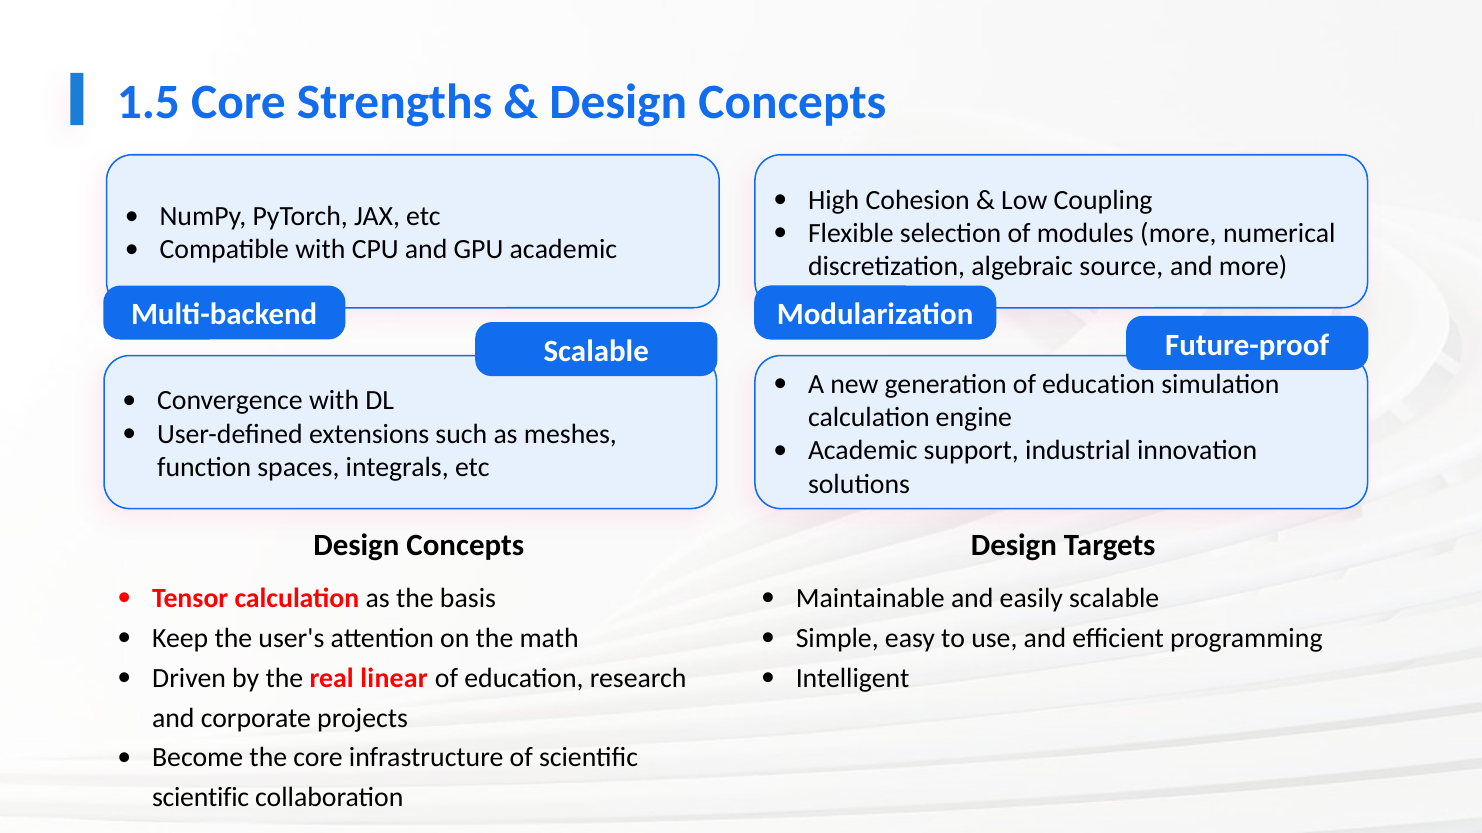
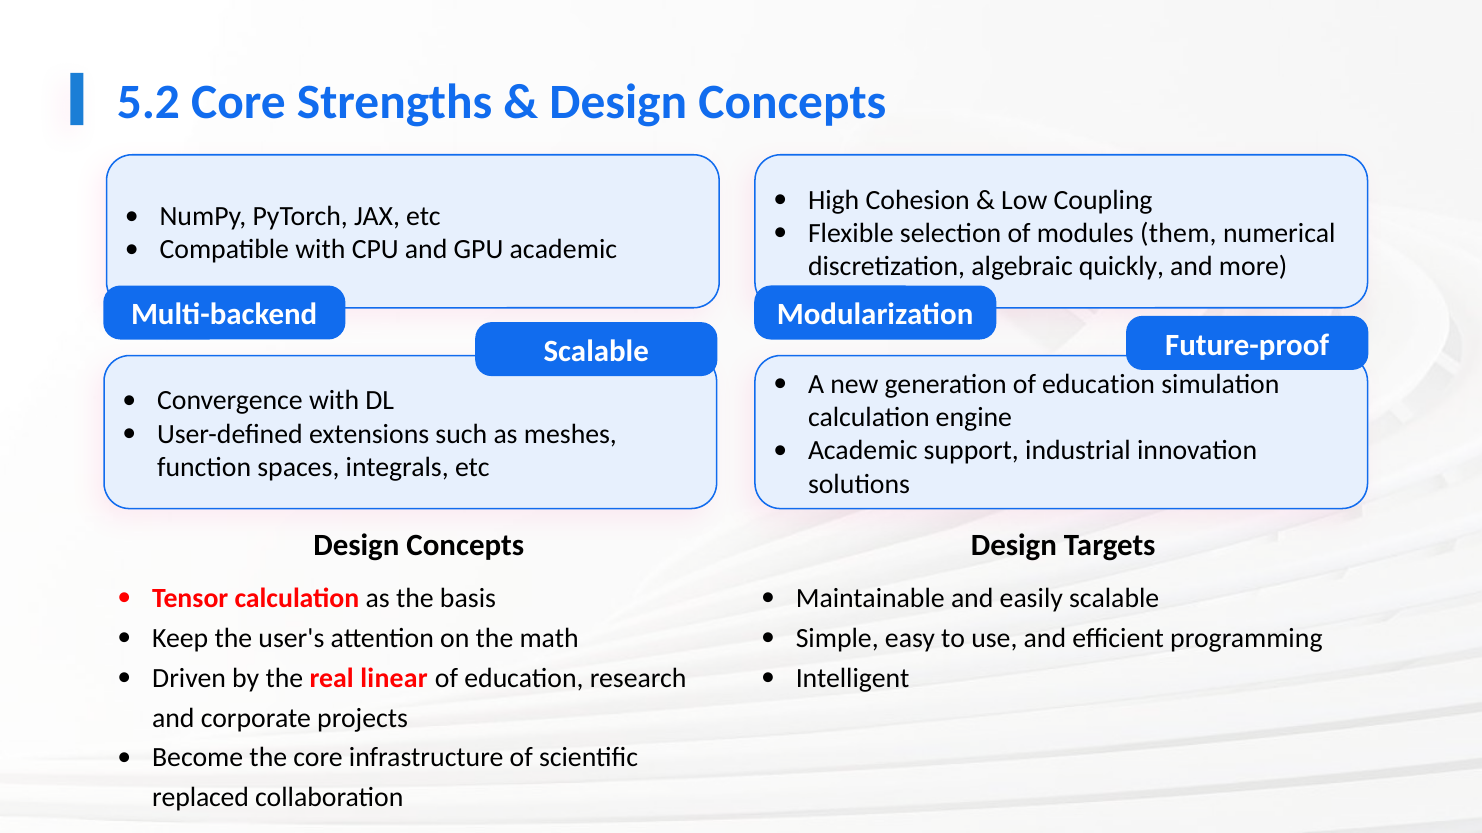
1.5: 1.5 -> 5.2 (148, 103)
modules more: more -> them (1178, 233)
source: source -> quickly (1122, 267)
scientific: scientific -> replaced (201, 798)
